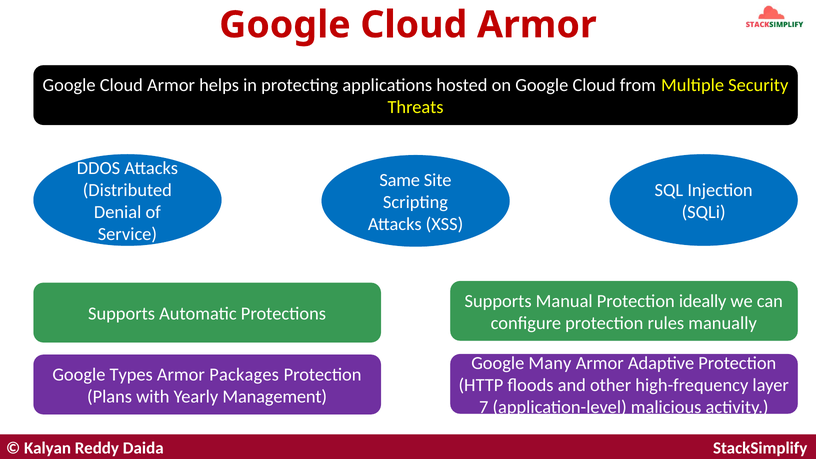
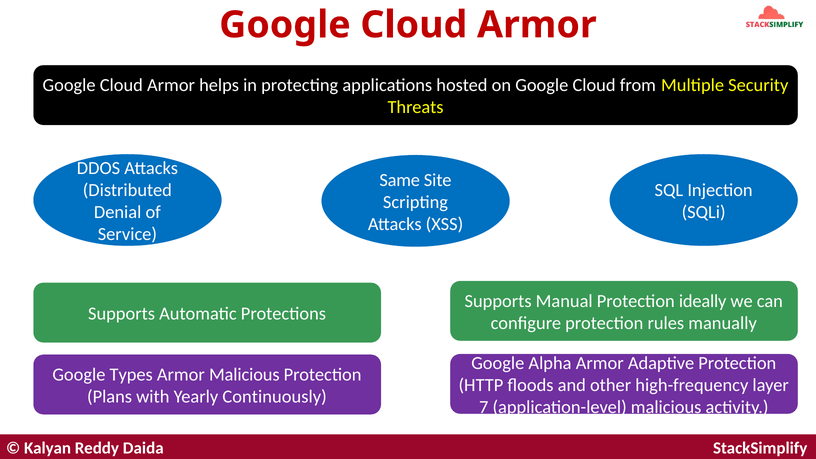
Many: Many -> Alpha (550, 363)
Armor Packages: Packages -> Malicious (244, 375)
Management: Management -> Continuously (275, 397)
